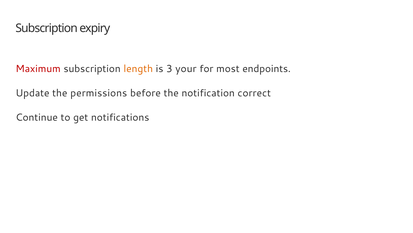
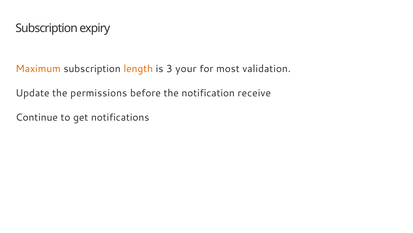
Maximum colour: red -> orange (38, 69)
endpoints: endpoints -> validation (267, 69)
correct: correct -> receive (254, 93)
